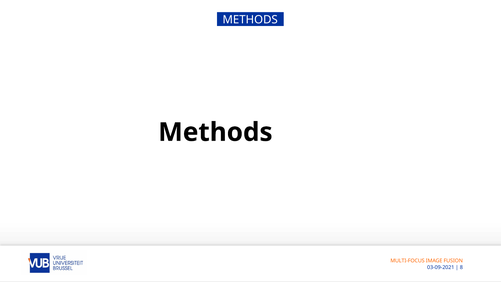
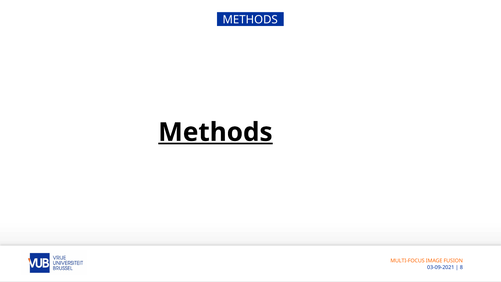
Methods underline: none -> present (215, 132)
